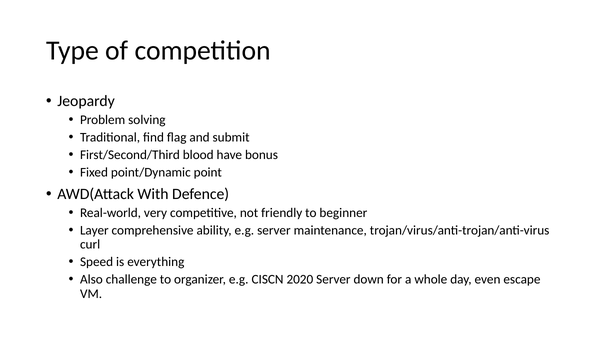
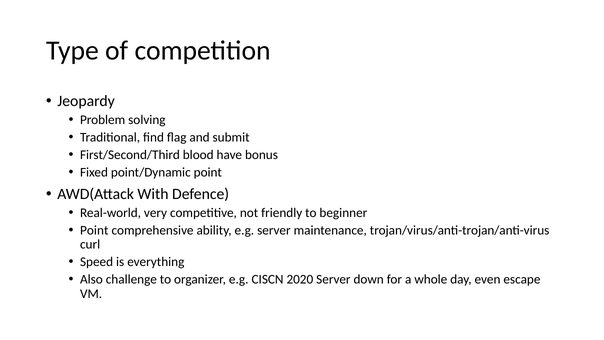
Layer: Layer -> Point (94, 230)
